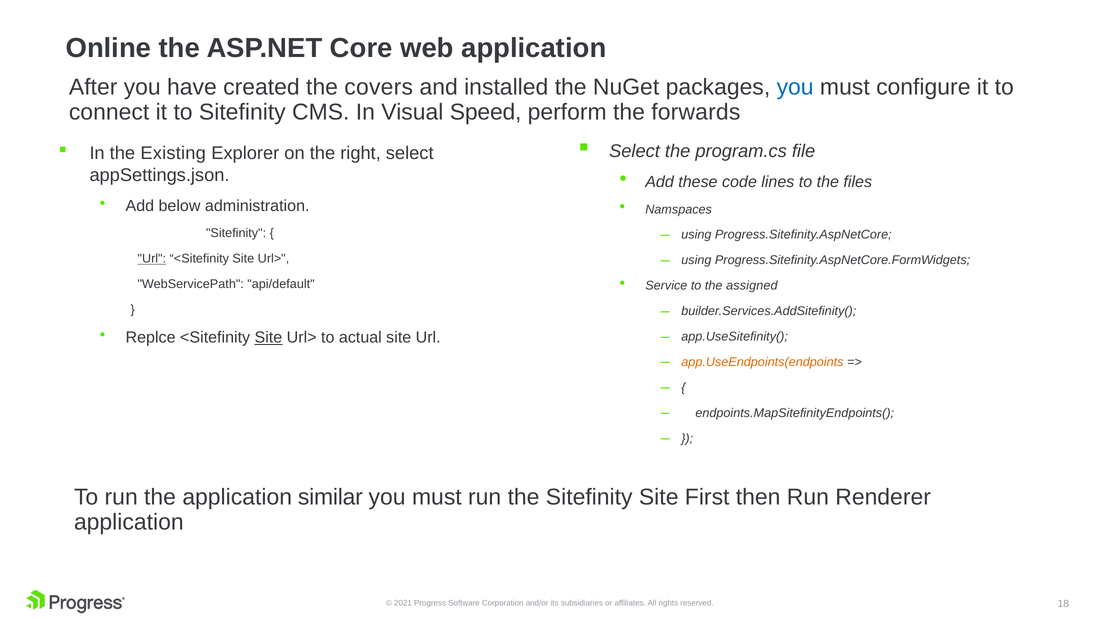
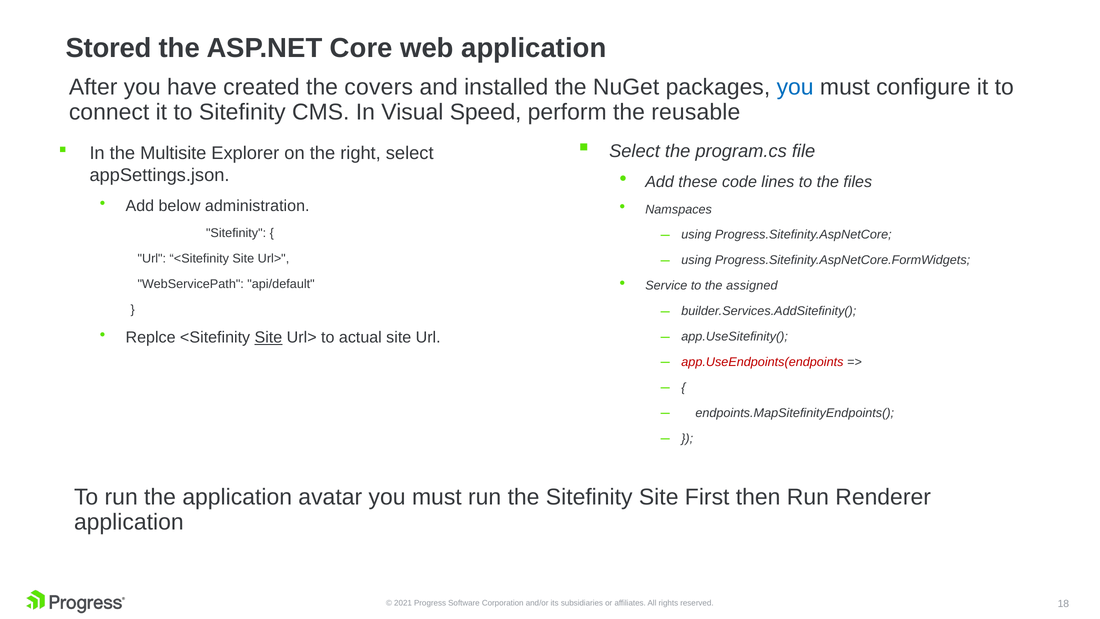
Online: Online -> Stored (109, 48)
forwards: forwards -> reusable (696, 112)
Existing: Existing -> Multisite (173, 153)
Url underline: present -> none (152, 259)
app.UseEndpoints(endpoints colour: orange -> red (762, 362)
similar: similar -> avatar (330, 497)
